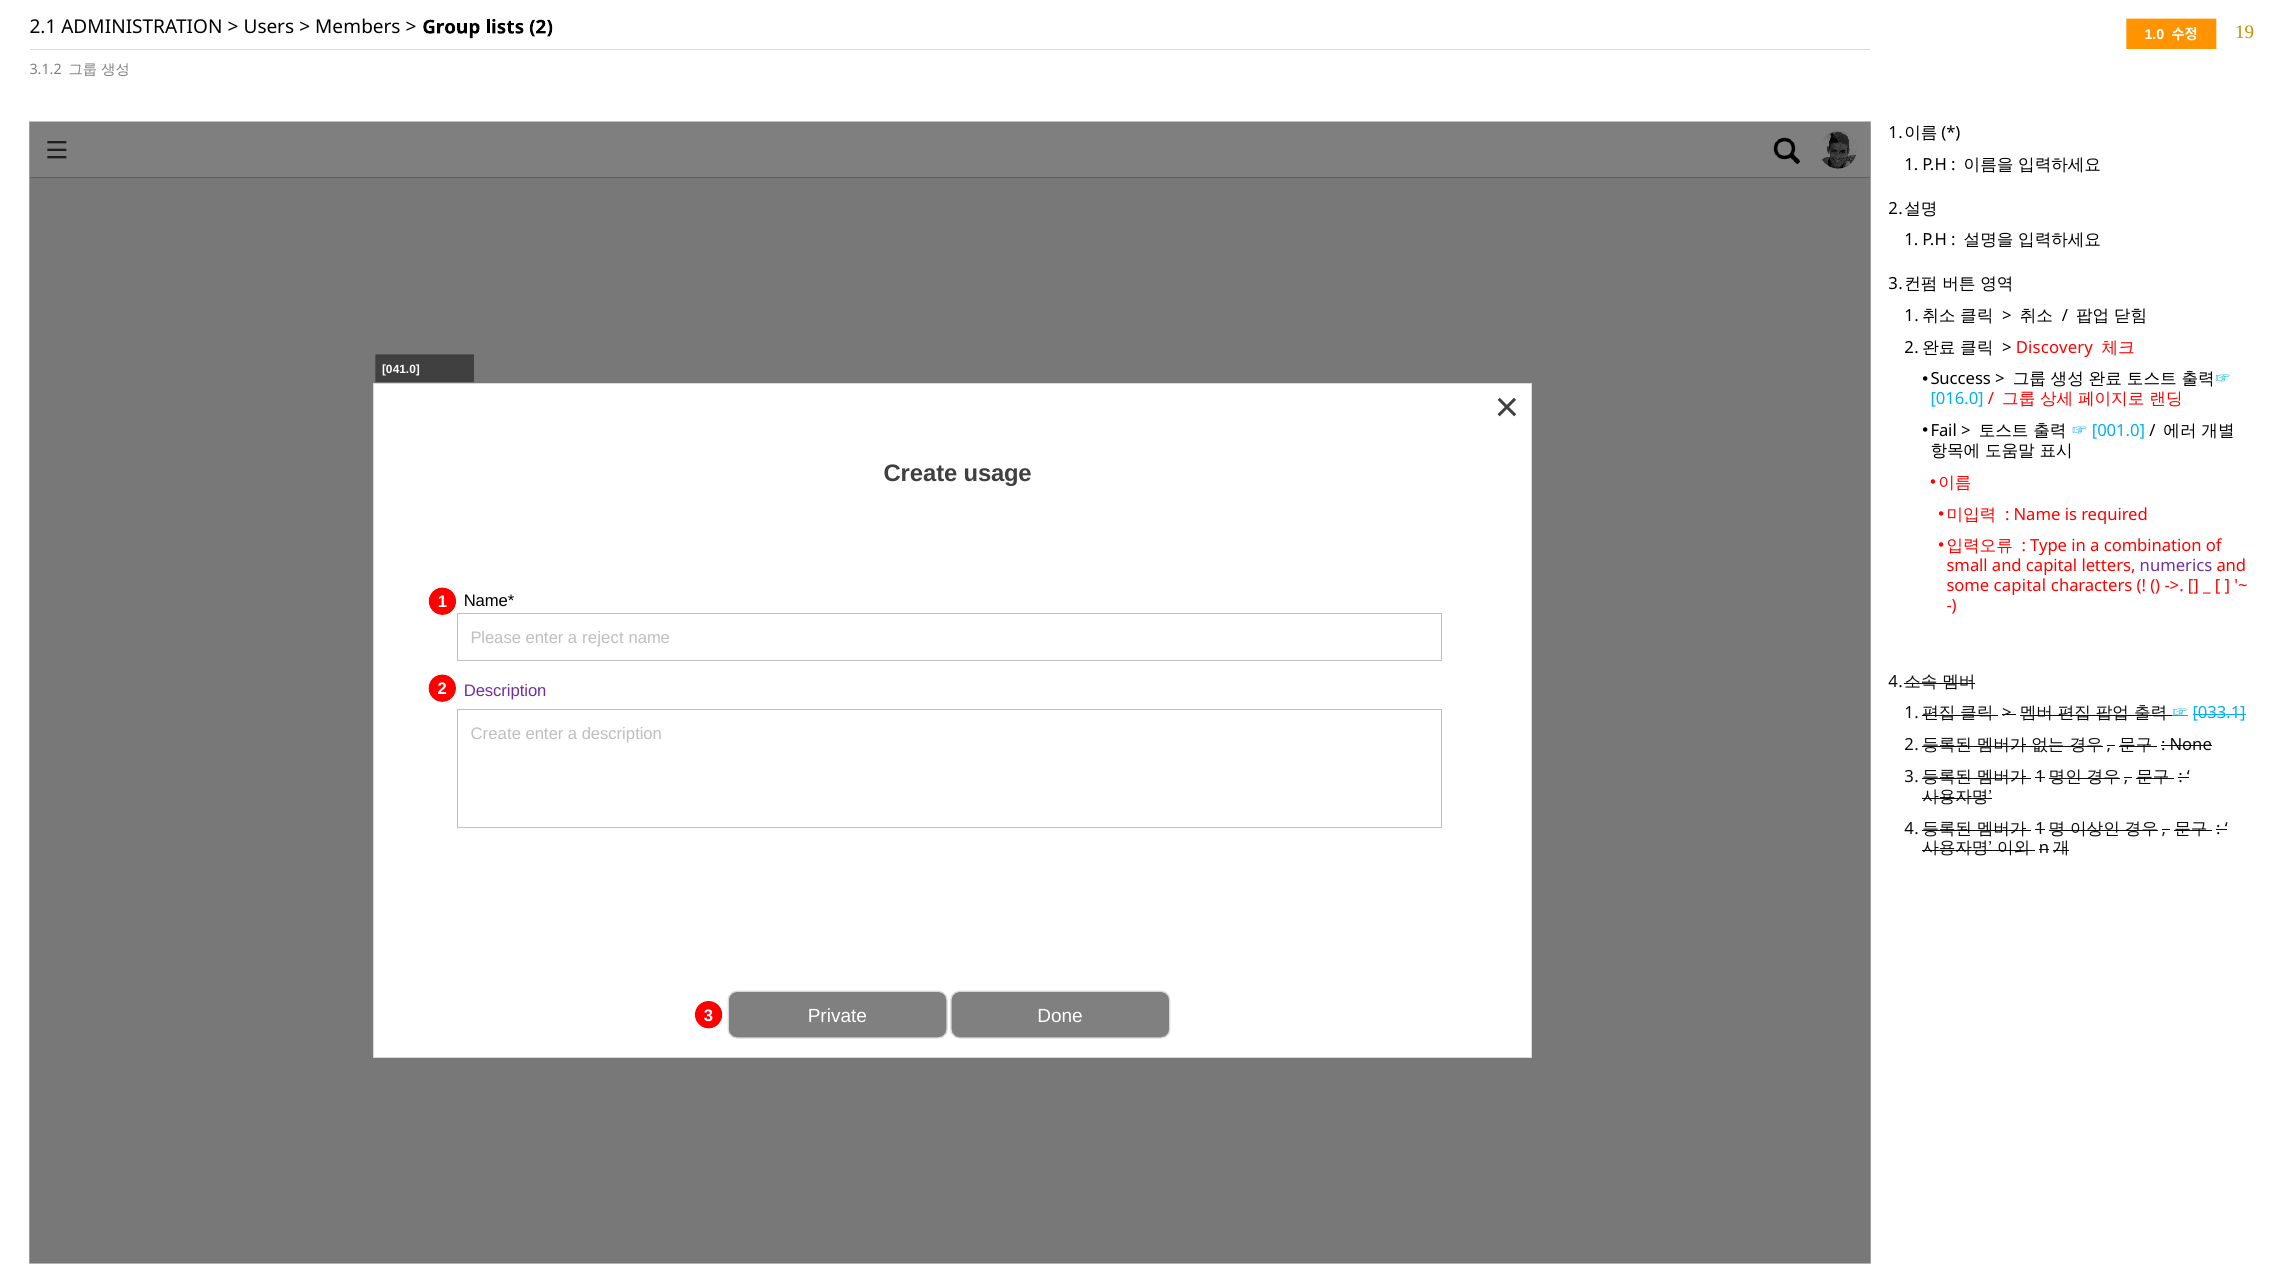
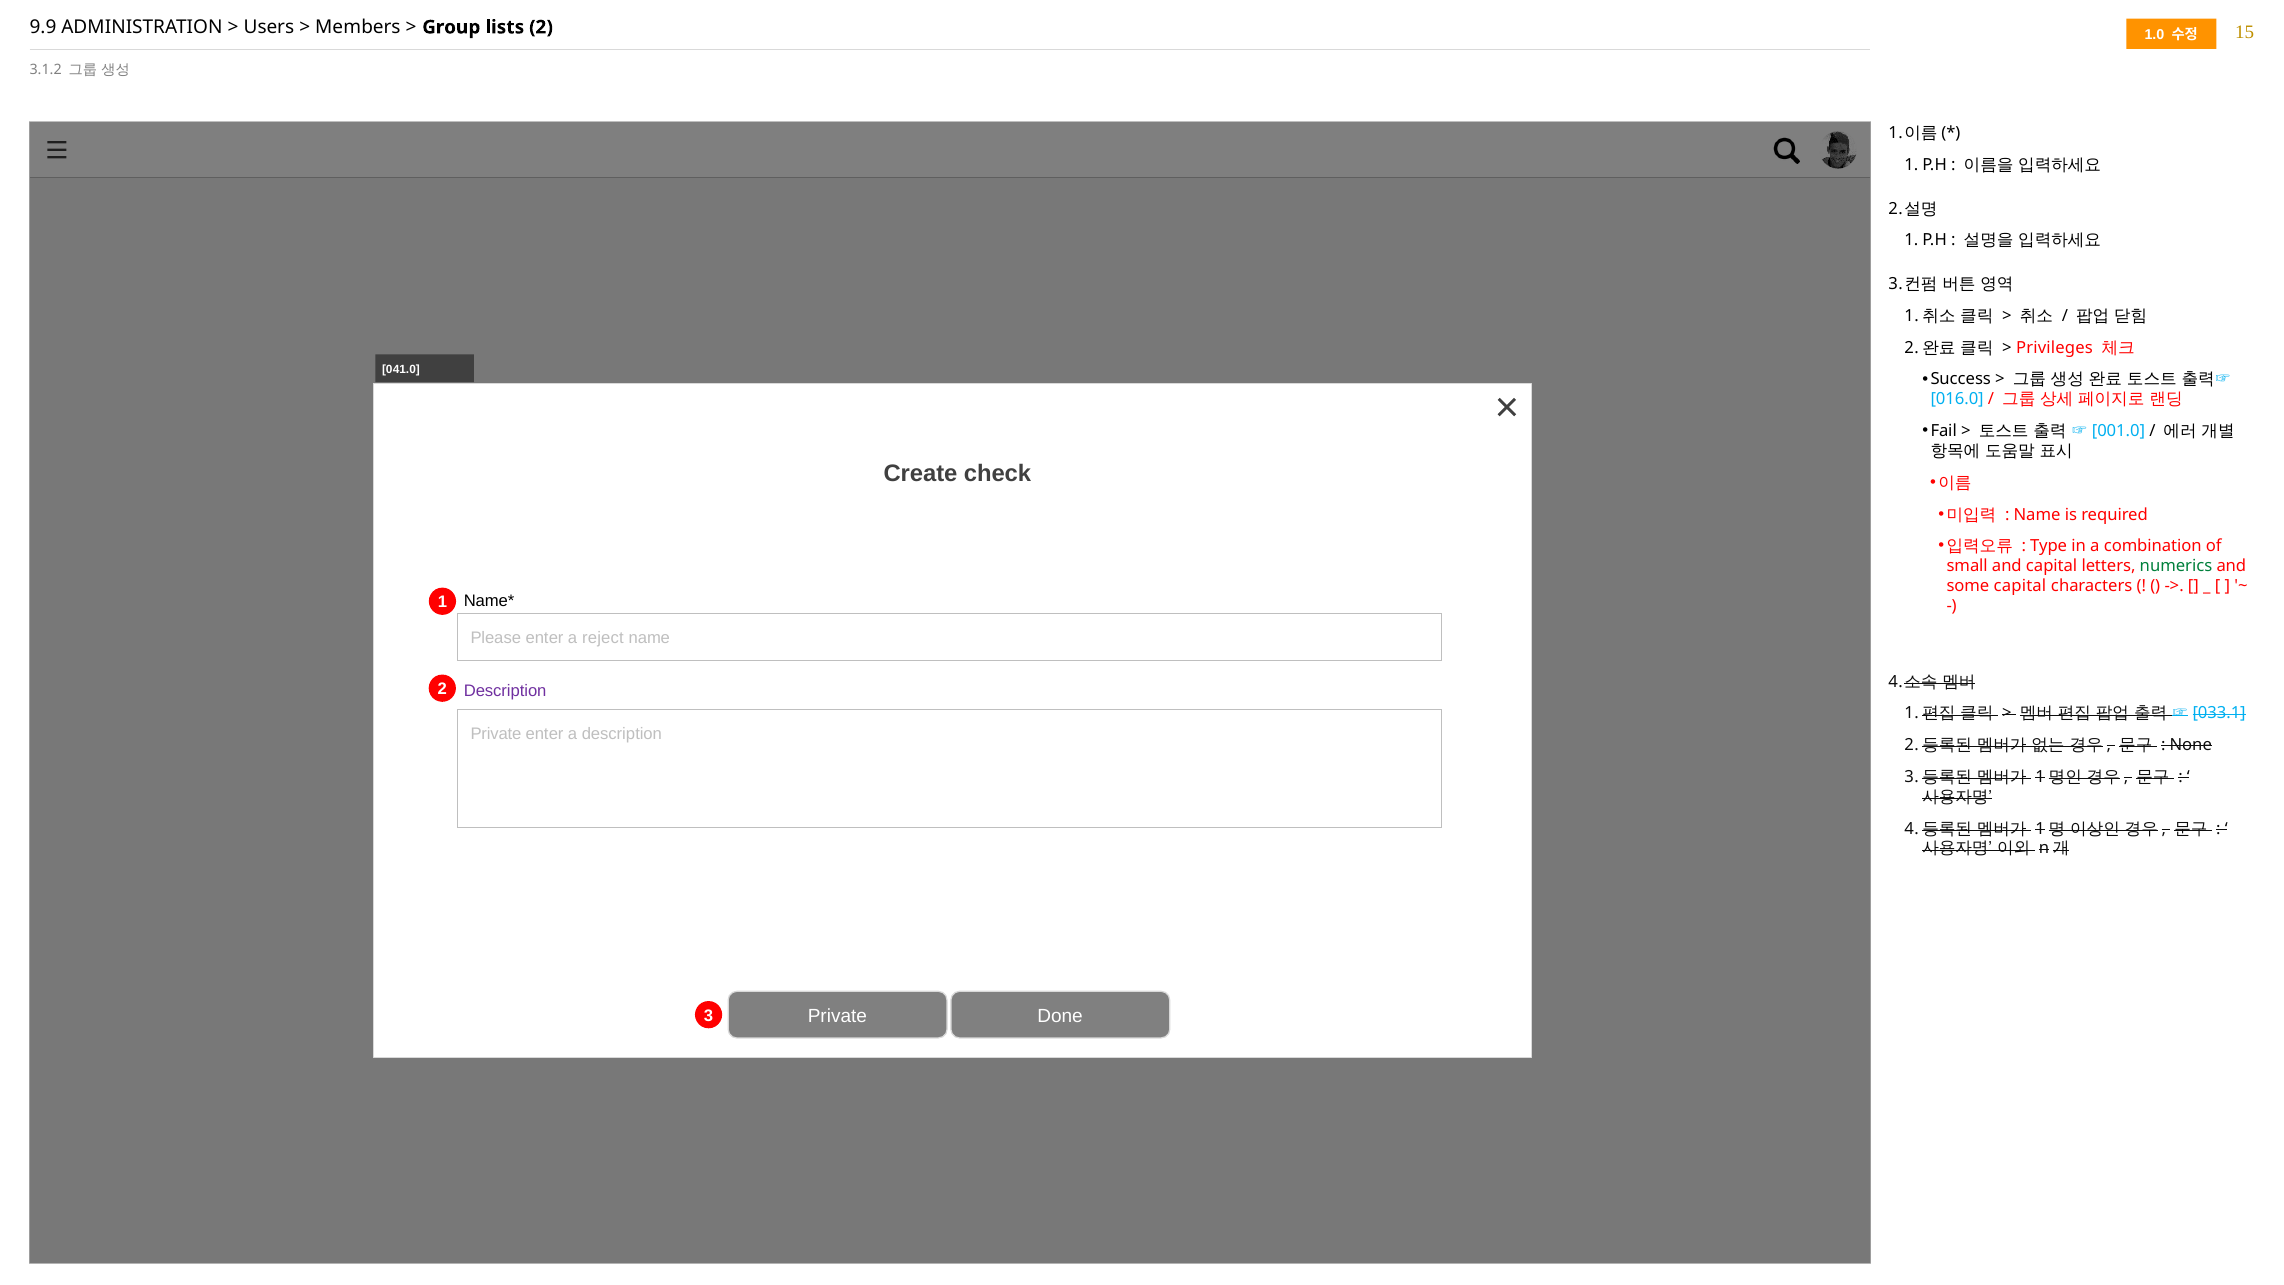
2.1: 2.1 -> 9.9 (43, 27)
19: 19 -> 15 (2245, 32)
Discovery: Discovery -> Privileges (2054, 348)
usage: usage -> check (998, 474)
numerics colour: purple -> green (2176, 566)
Create: Create -> Private (496, 734)
